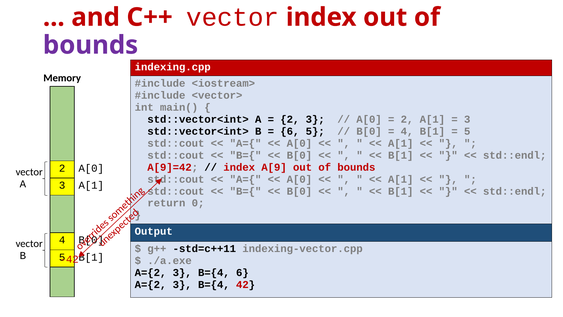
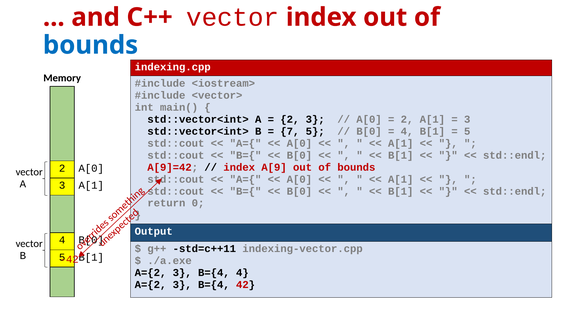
bounds colour: purple -> blue (91, 45)
6: 6 -> 7 (290, 131)
B={4 6: 6 -> 4 (242, 272)
